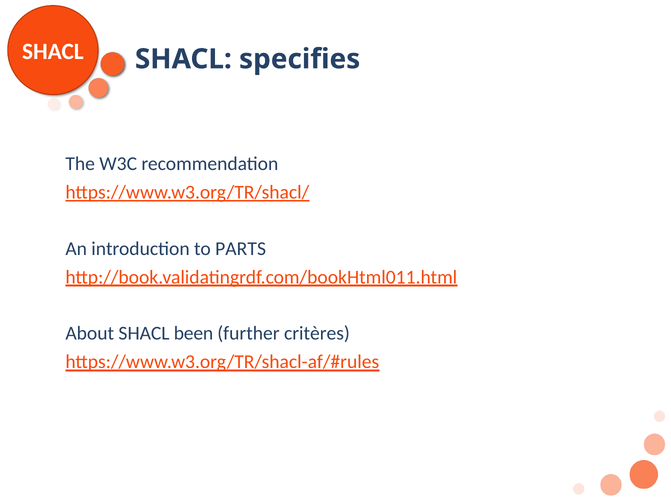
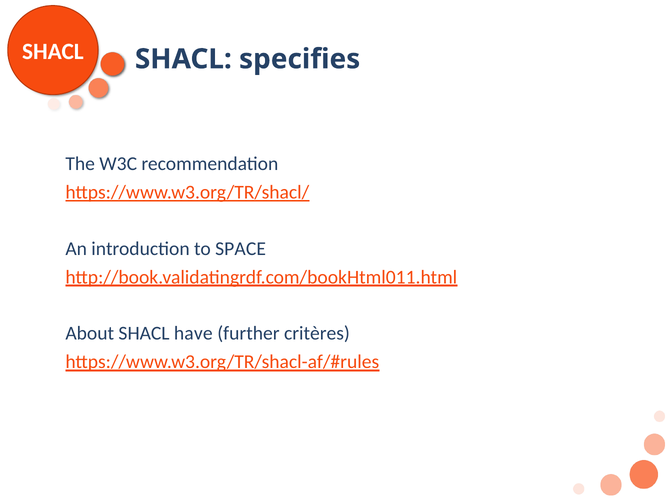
PARTS: PARTS -> SPACE (241, 249)
been: been -> have (193, 334)
